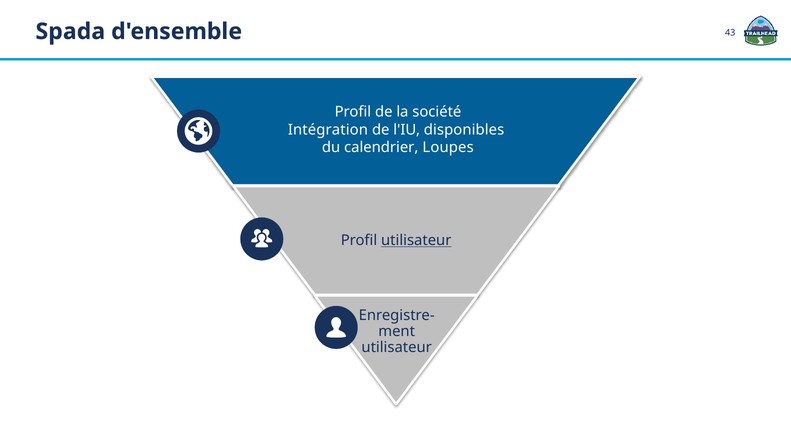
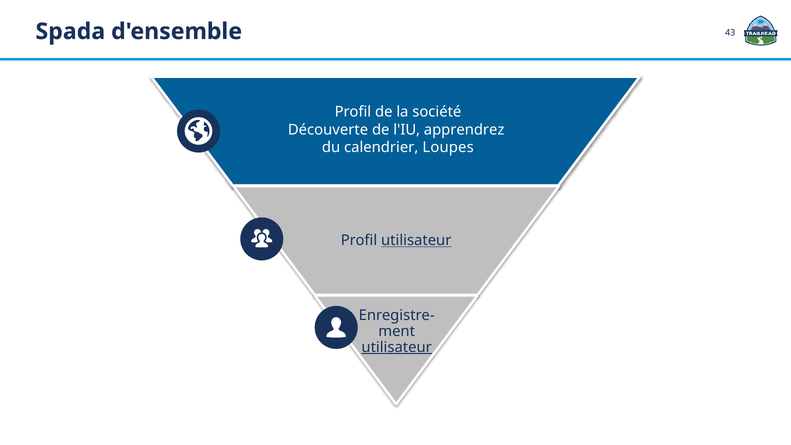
Intégration: Intégration -> Découverte (328, 130)
disponibles: disponibles -> apprendrez (464, 130)
utilisateur underline: none -> present (397, 347)
